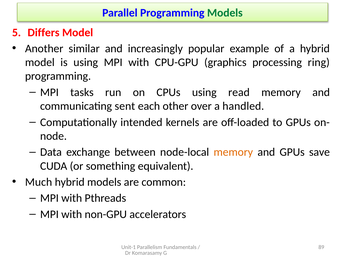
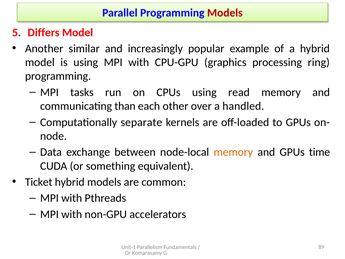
Models colour: green -> red (225, 13)
sent: sent -> than (125, 106)
intended: intended -> separate (141, 122)
save: save -> time (320, 152)
Much: Much -> Ticket (39, 182)
